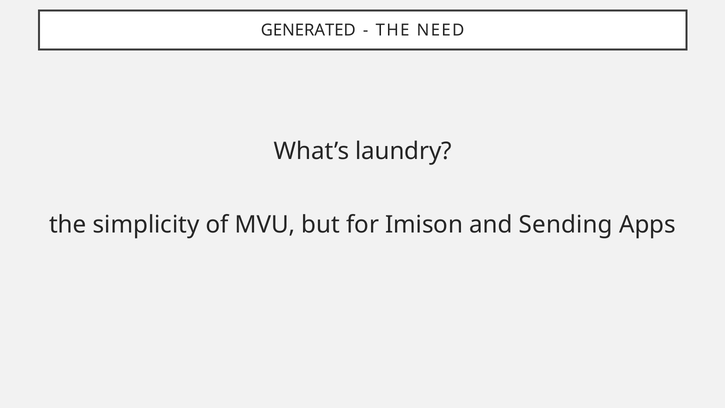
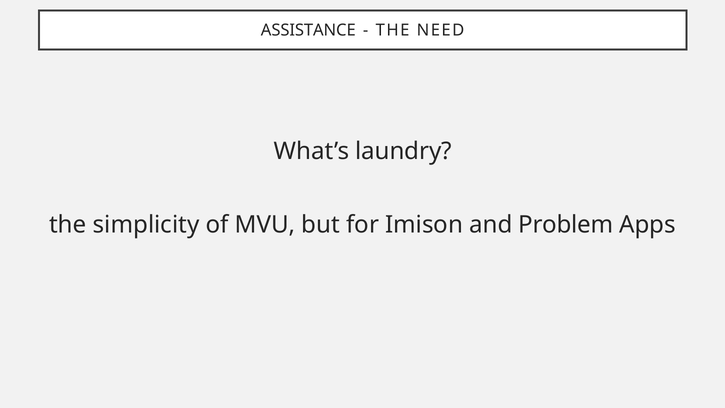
GENERATED: GENERATED -> ASSISTANCE (308, 30)
Sending: Sending -> Problem (566, 225)
